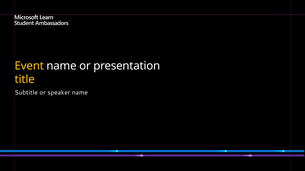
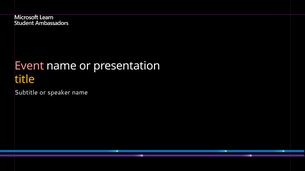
Event colour: yellow -> pink (29, 66)
